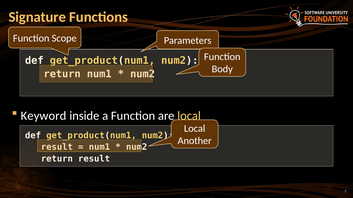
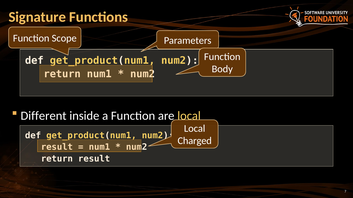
Keyword: Keyword -> Different (44, 116)
Another: Another -> Charged (195, 141)
